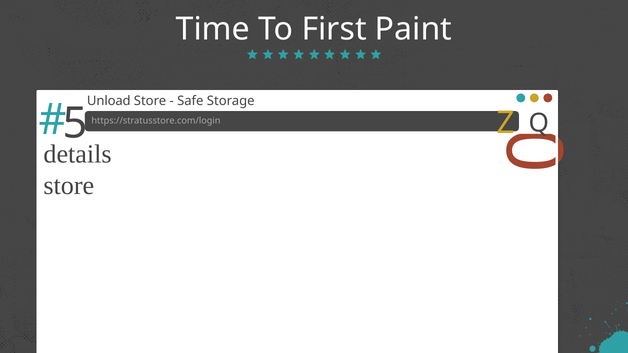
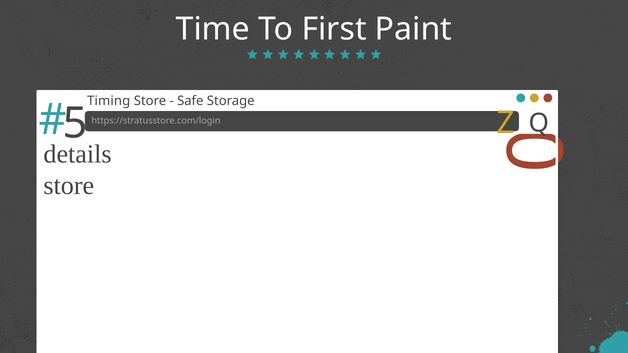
Unload: Unload -> Timing (109, 101)
